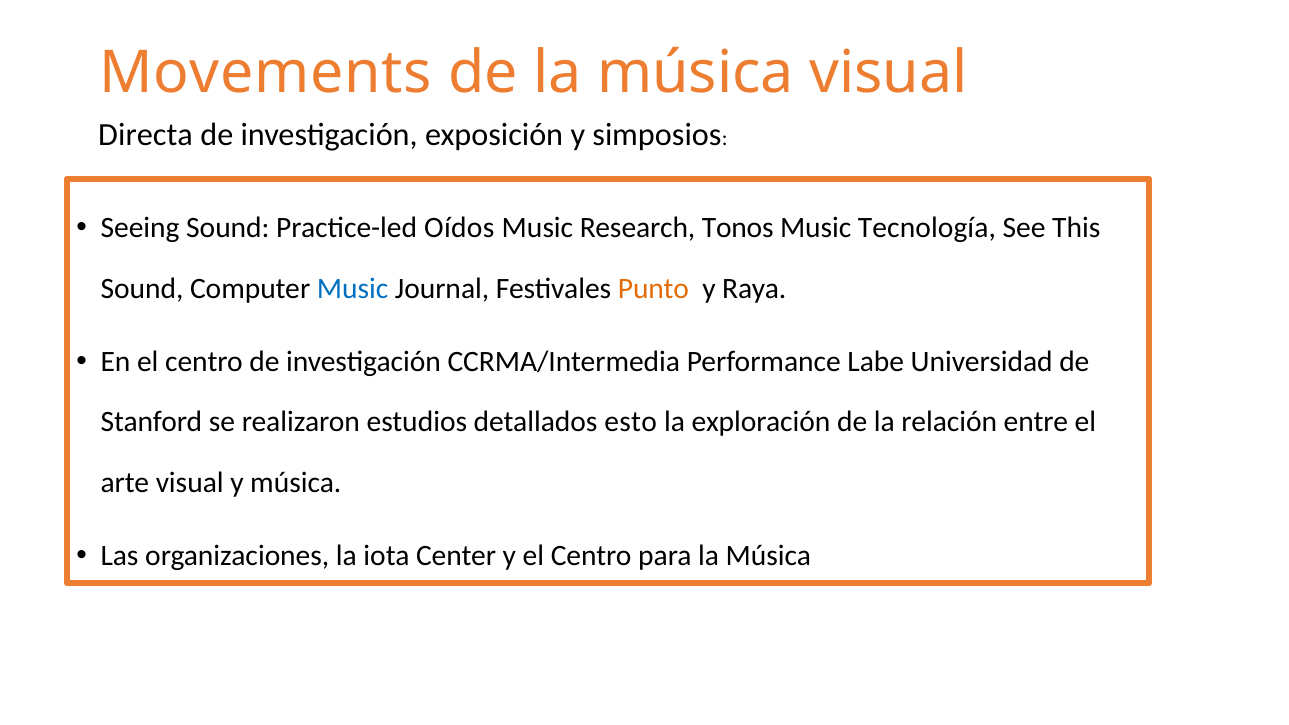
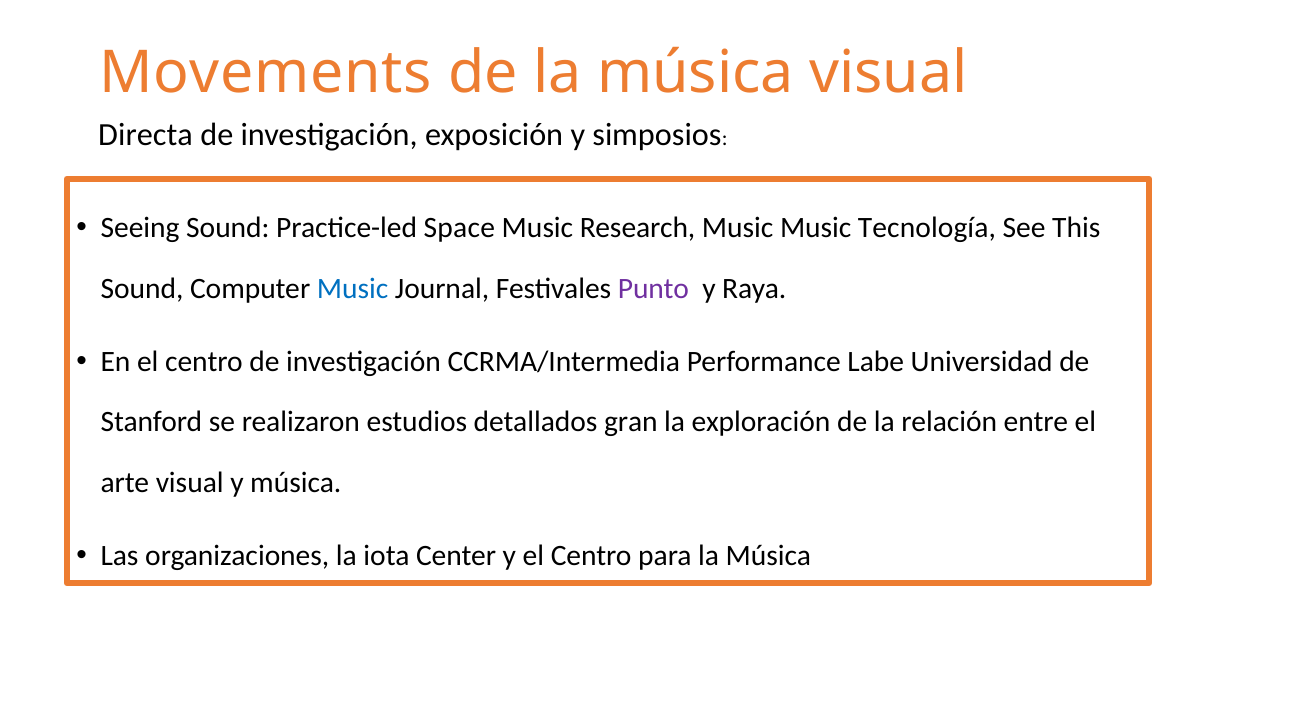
Oídos: Oídos -> Space (459, 228)
Research Tonos: Tonos -> Music (738, 228)
Punto colour: orange -> purple (653, 288)
esto: esto -> gran (631, 422)
